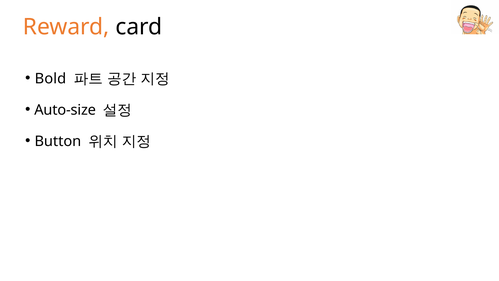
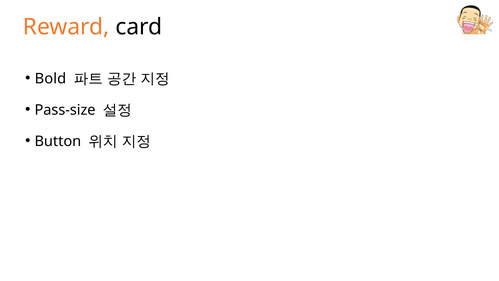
Auto-size: Auto-size -> Pass-size (65, 110)
